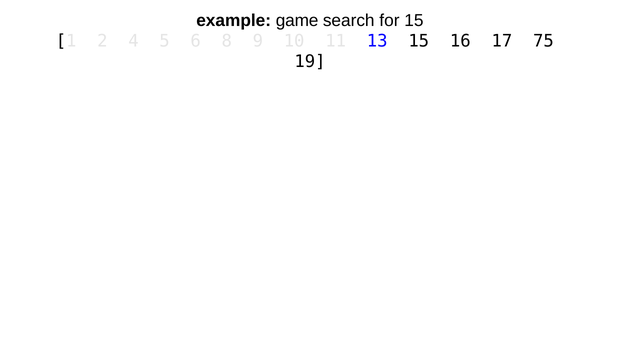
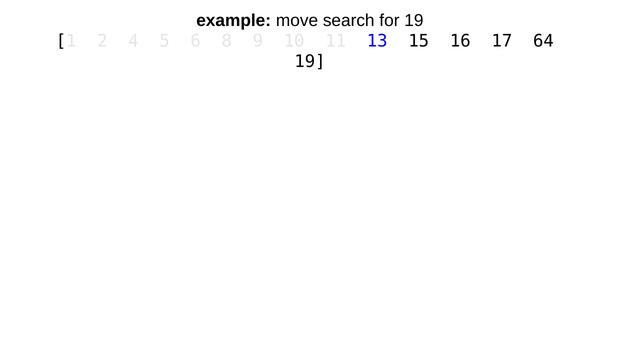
game: game -> move (297, 20)
for 15: 15 -> 19 (414, 20)
75: 75 -> 64 (543, 41)
